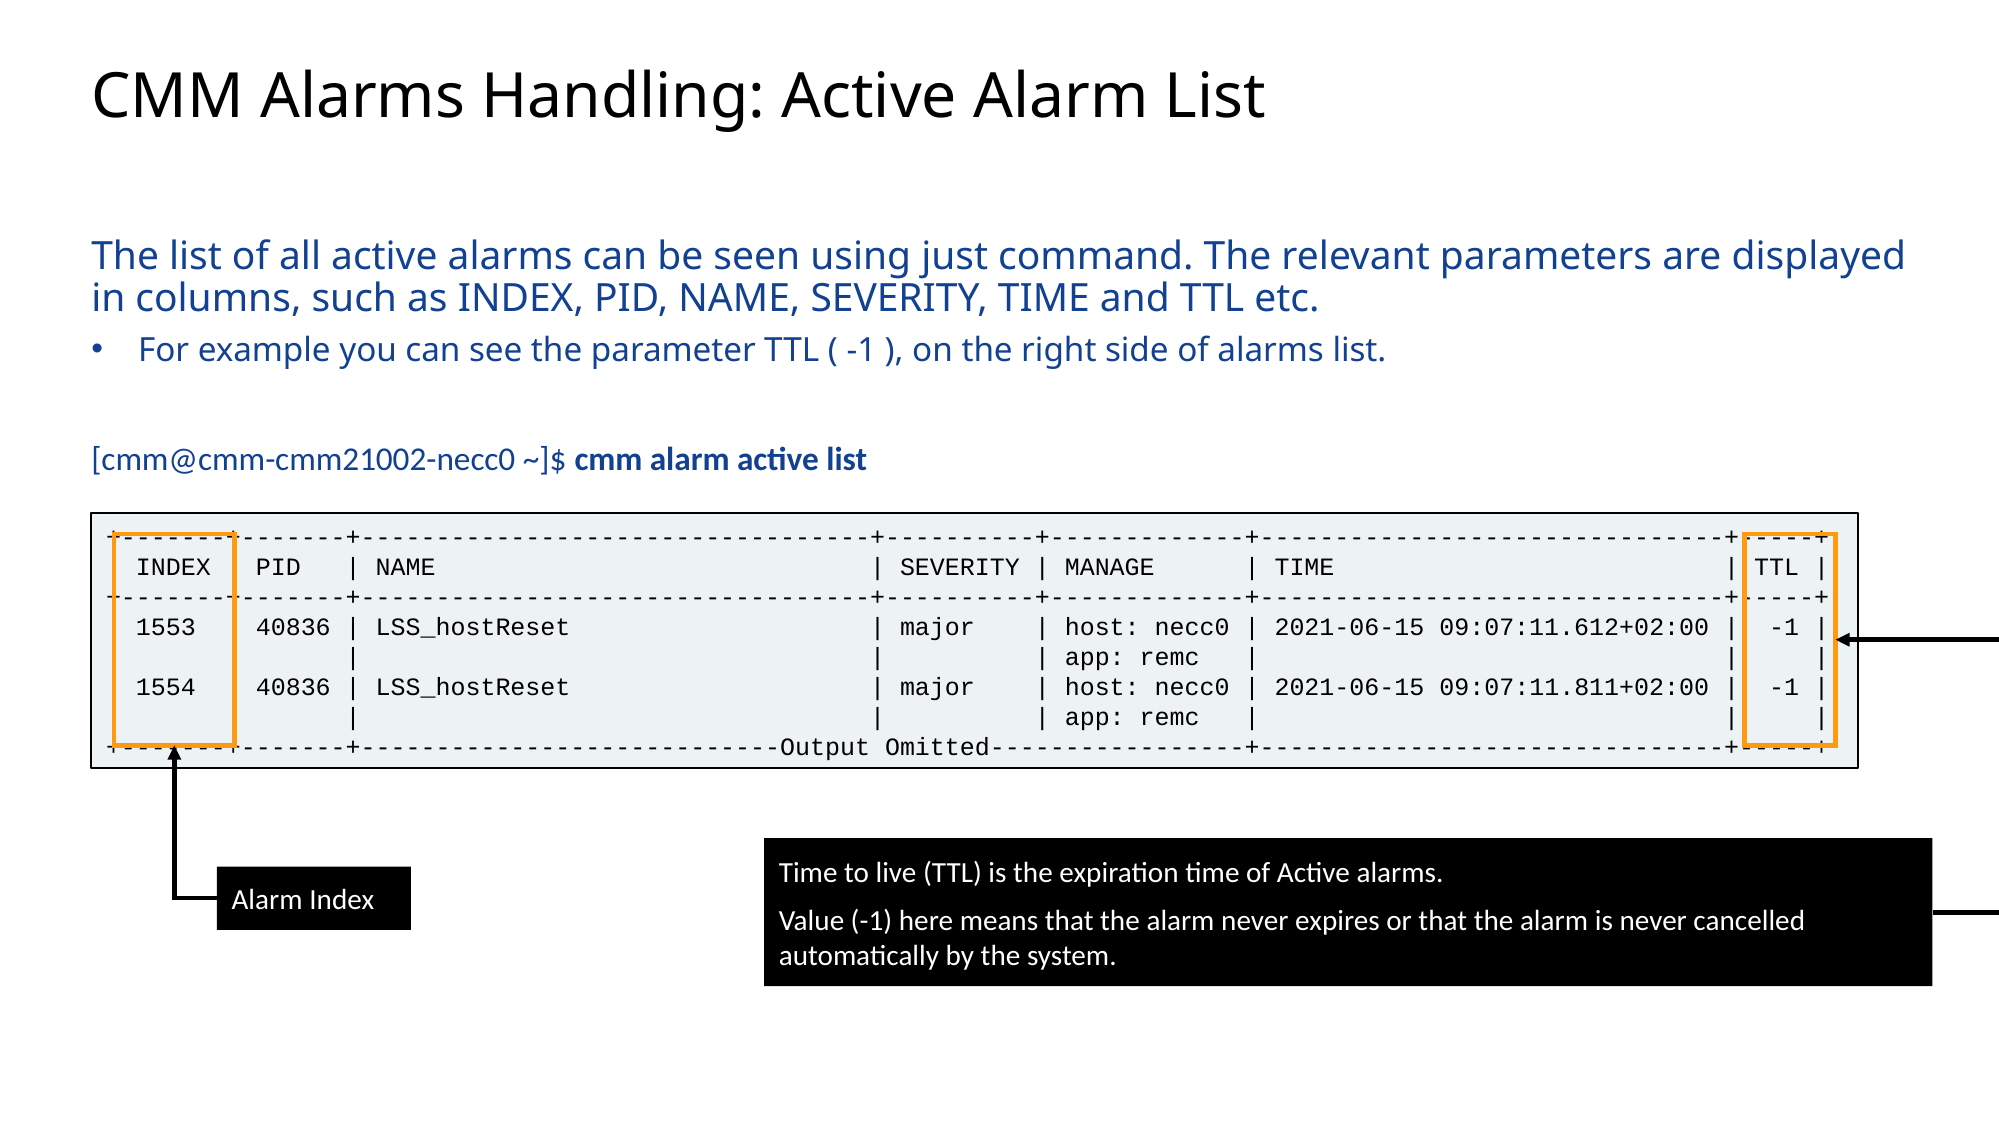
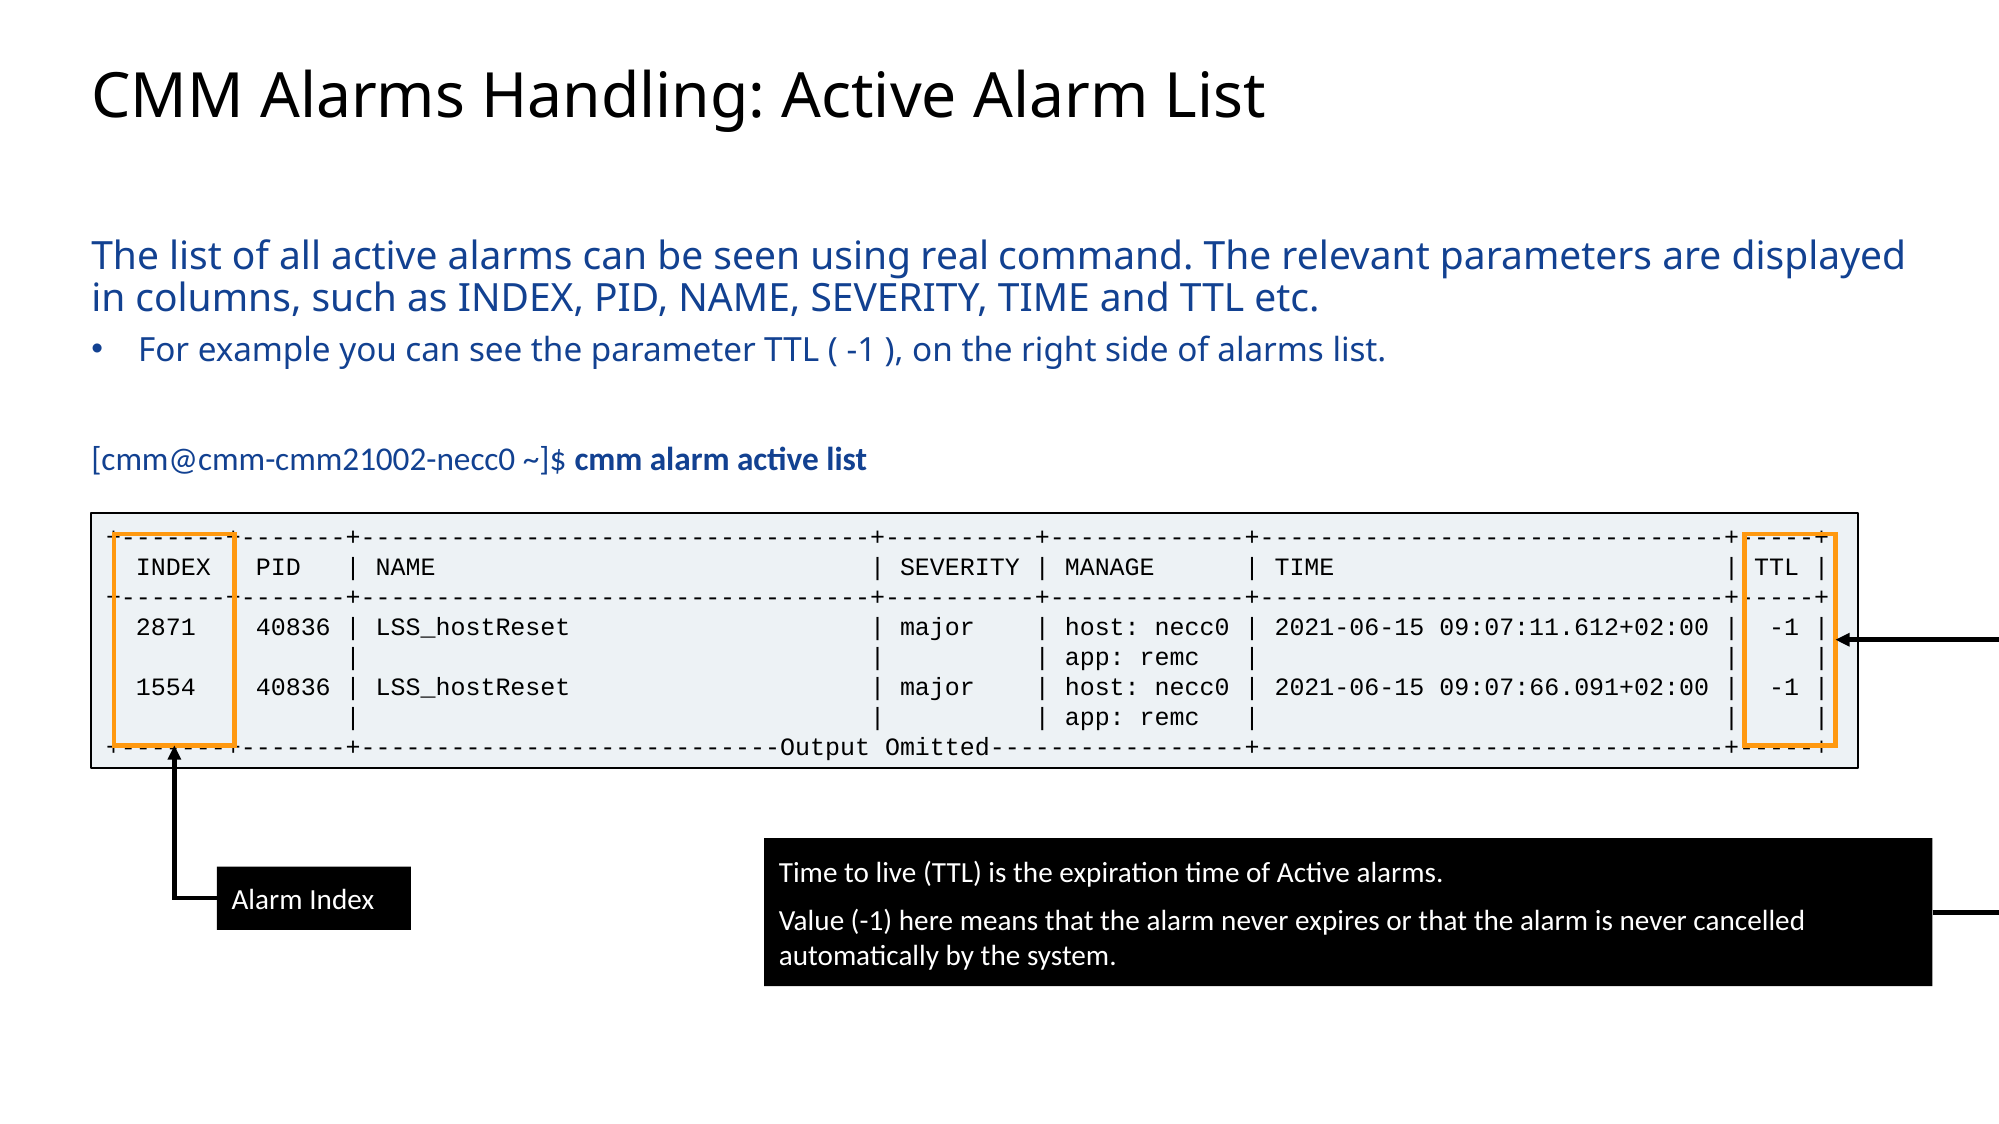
just: just -> real (955, 257)
1553: 1553 -> 2871 (166, 628)
09:07:11.811+02:00: 09:07:11.811+02:00 -> 09:07:66.091+02:00 (1574, 687)
